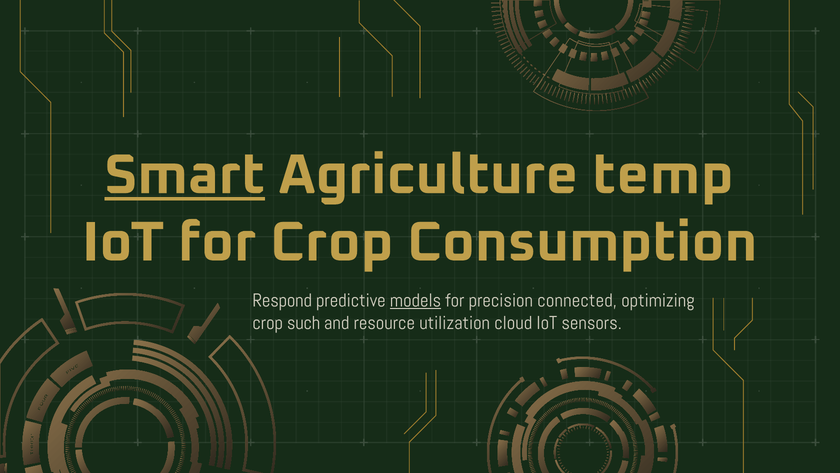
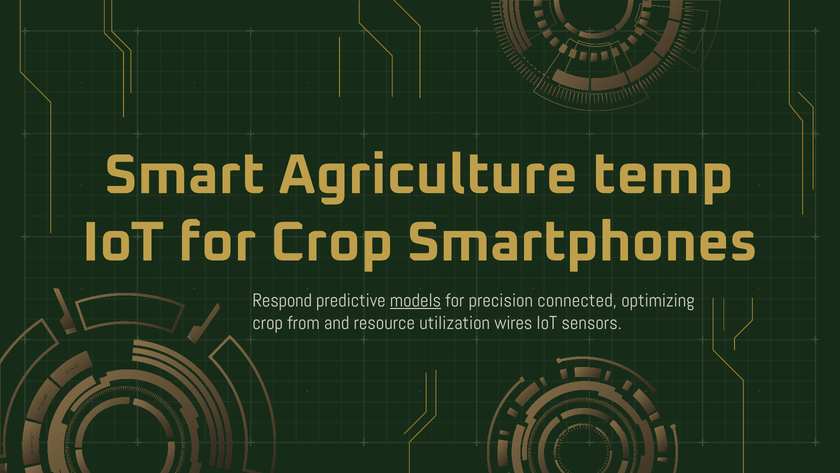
Smart underline: present -> none (185, 175)
Consumption: Consumption -> Smartphones (582, 242)
such: such -> from (303, 323)
cloud: cloud -> wires (513, 323)
